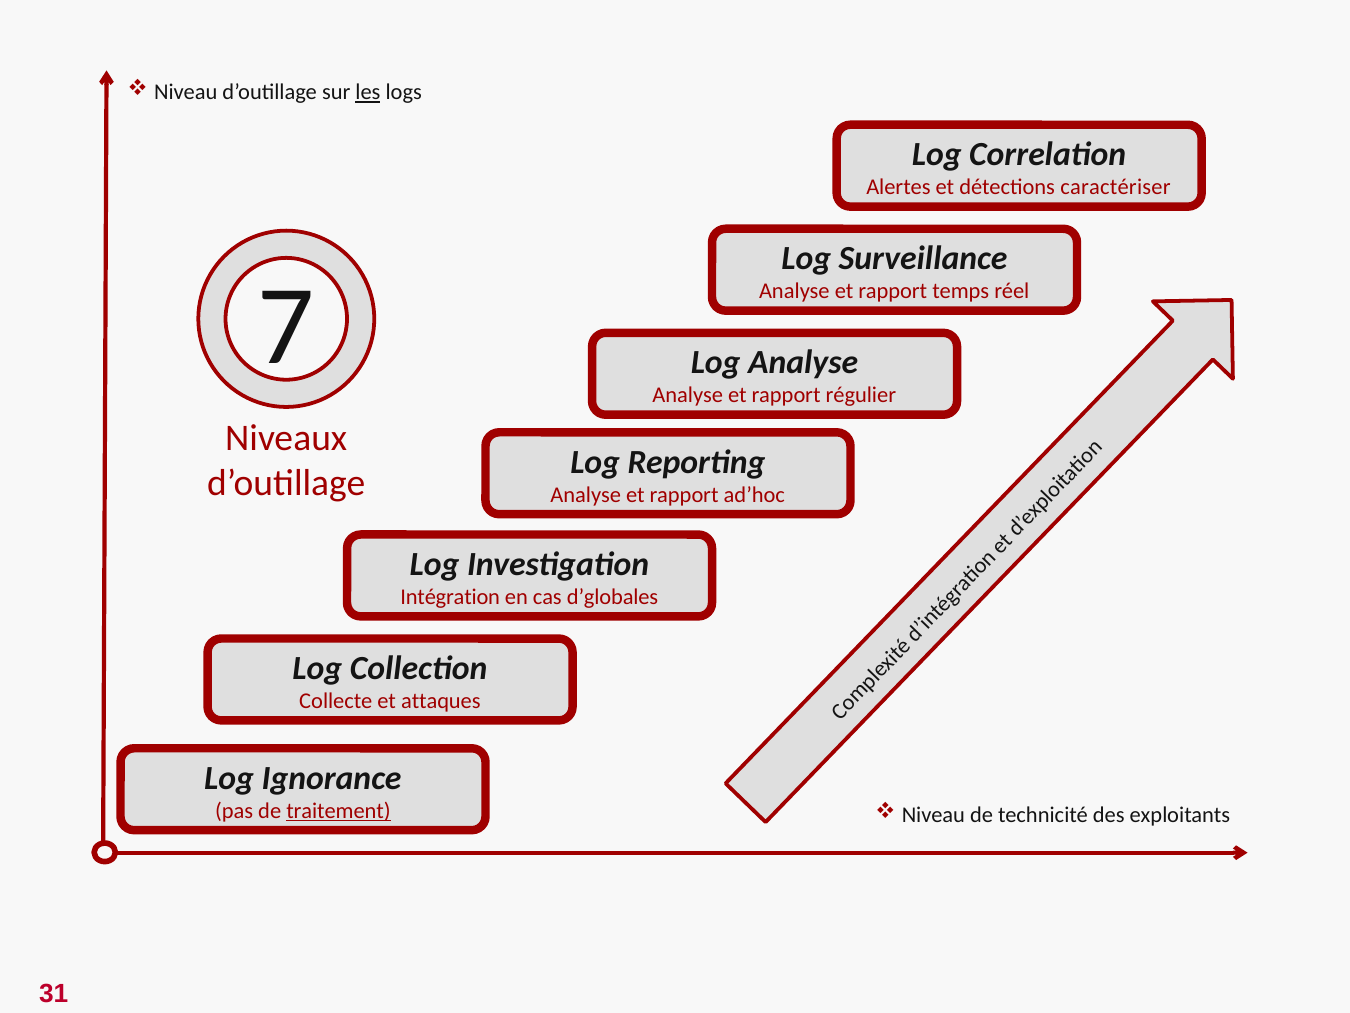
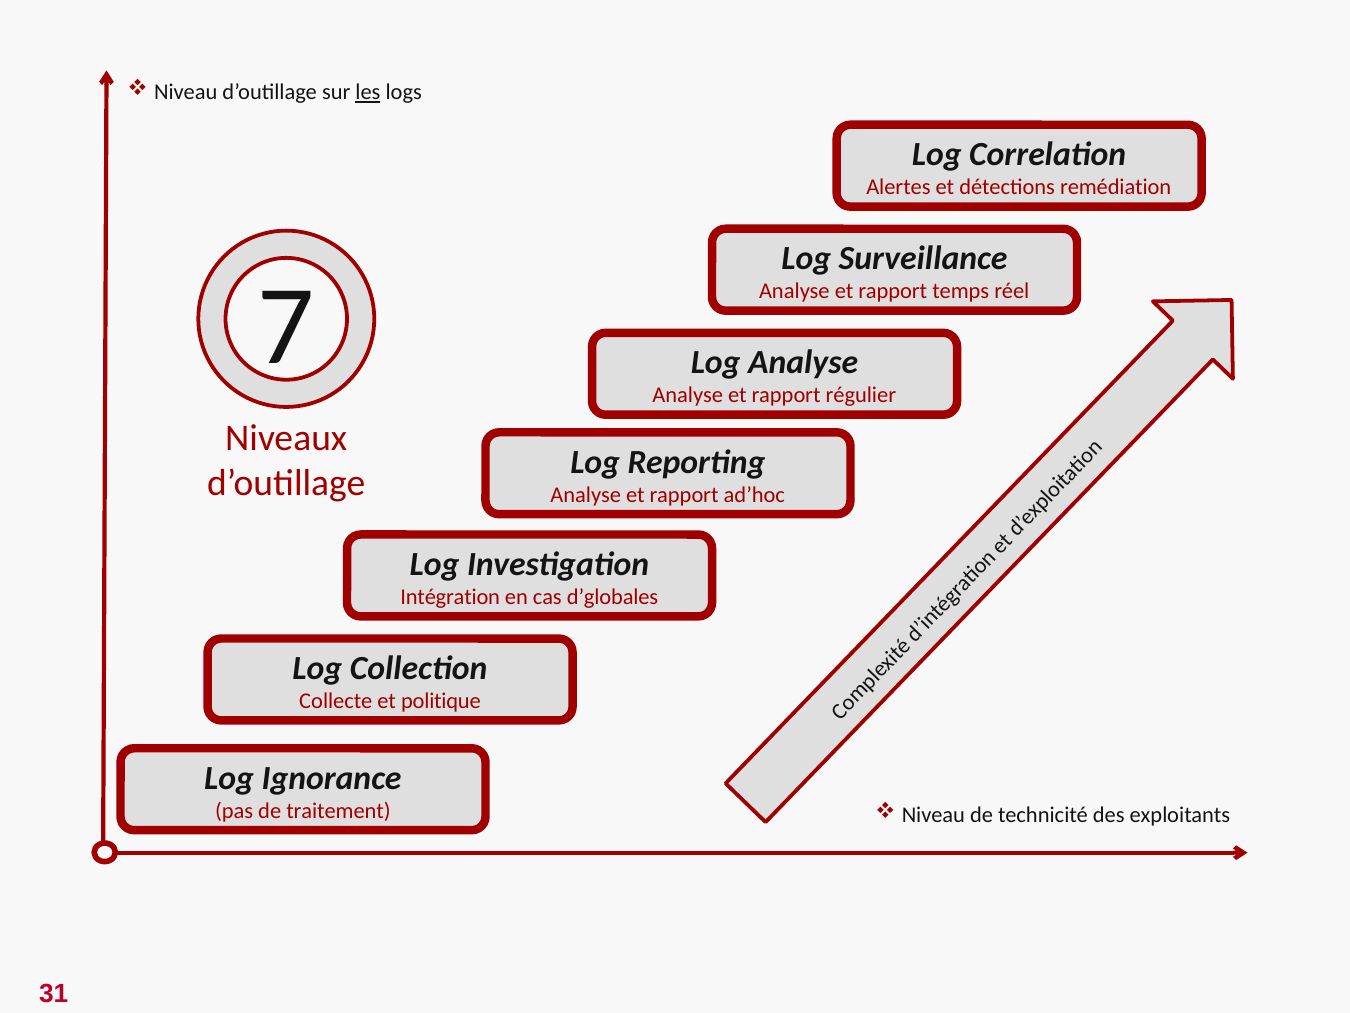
caractériser: caractériser -> remédiation (1116, 187)
attaques: attaques -> politique (441, 701)
traitement underline: present -> none (338, 811)
